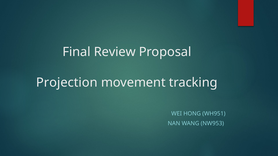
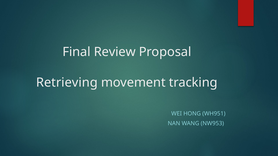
Projection: Projection -> Retrieving (67, 83)
